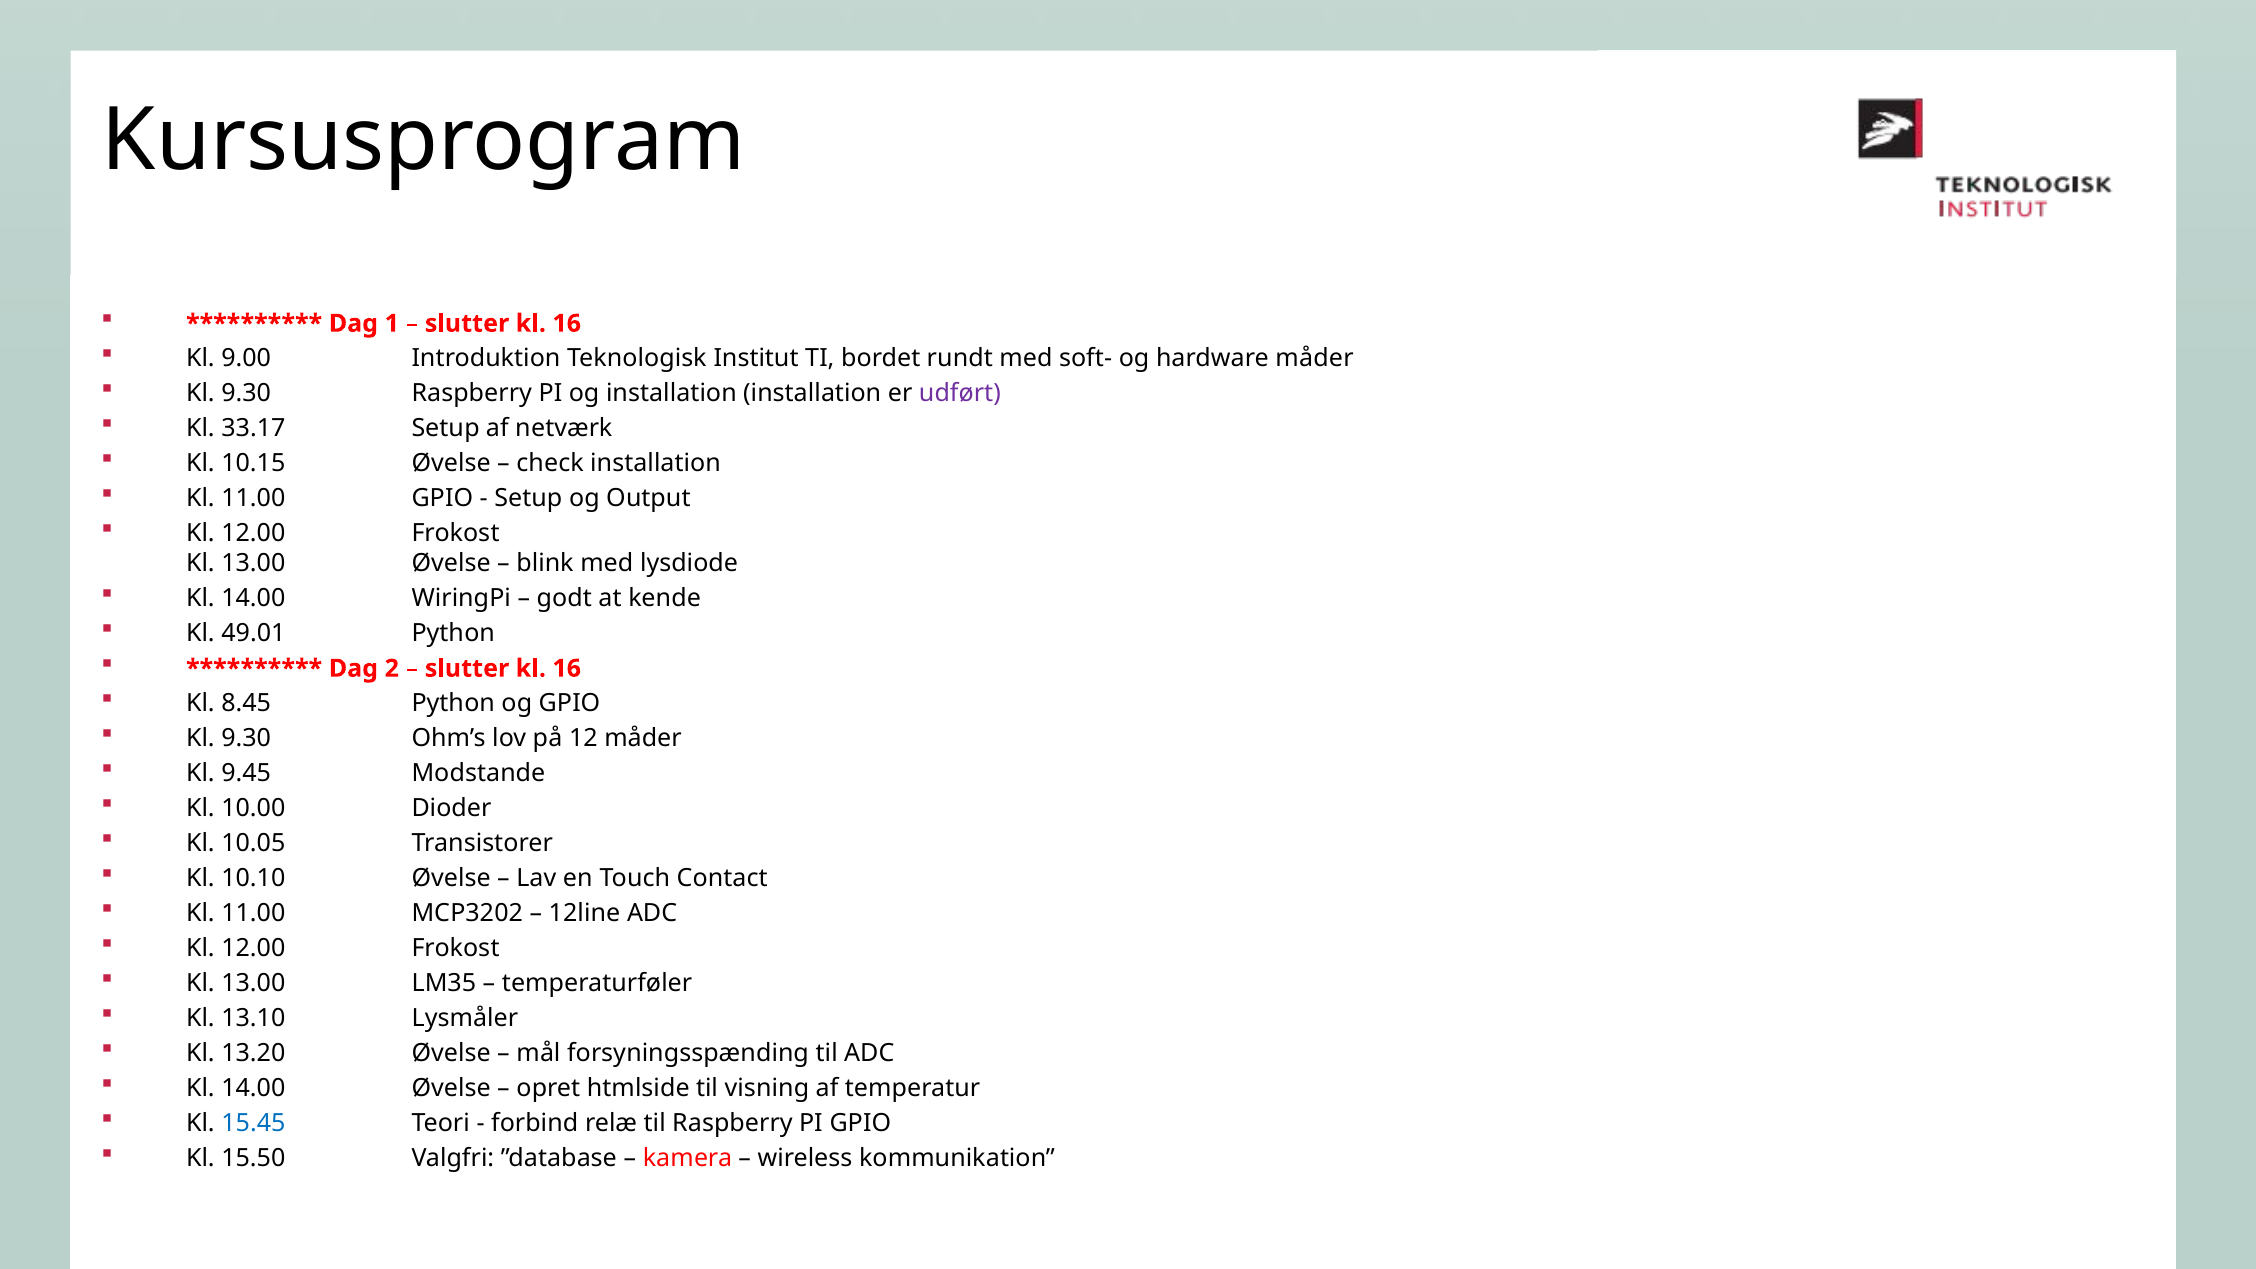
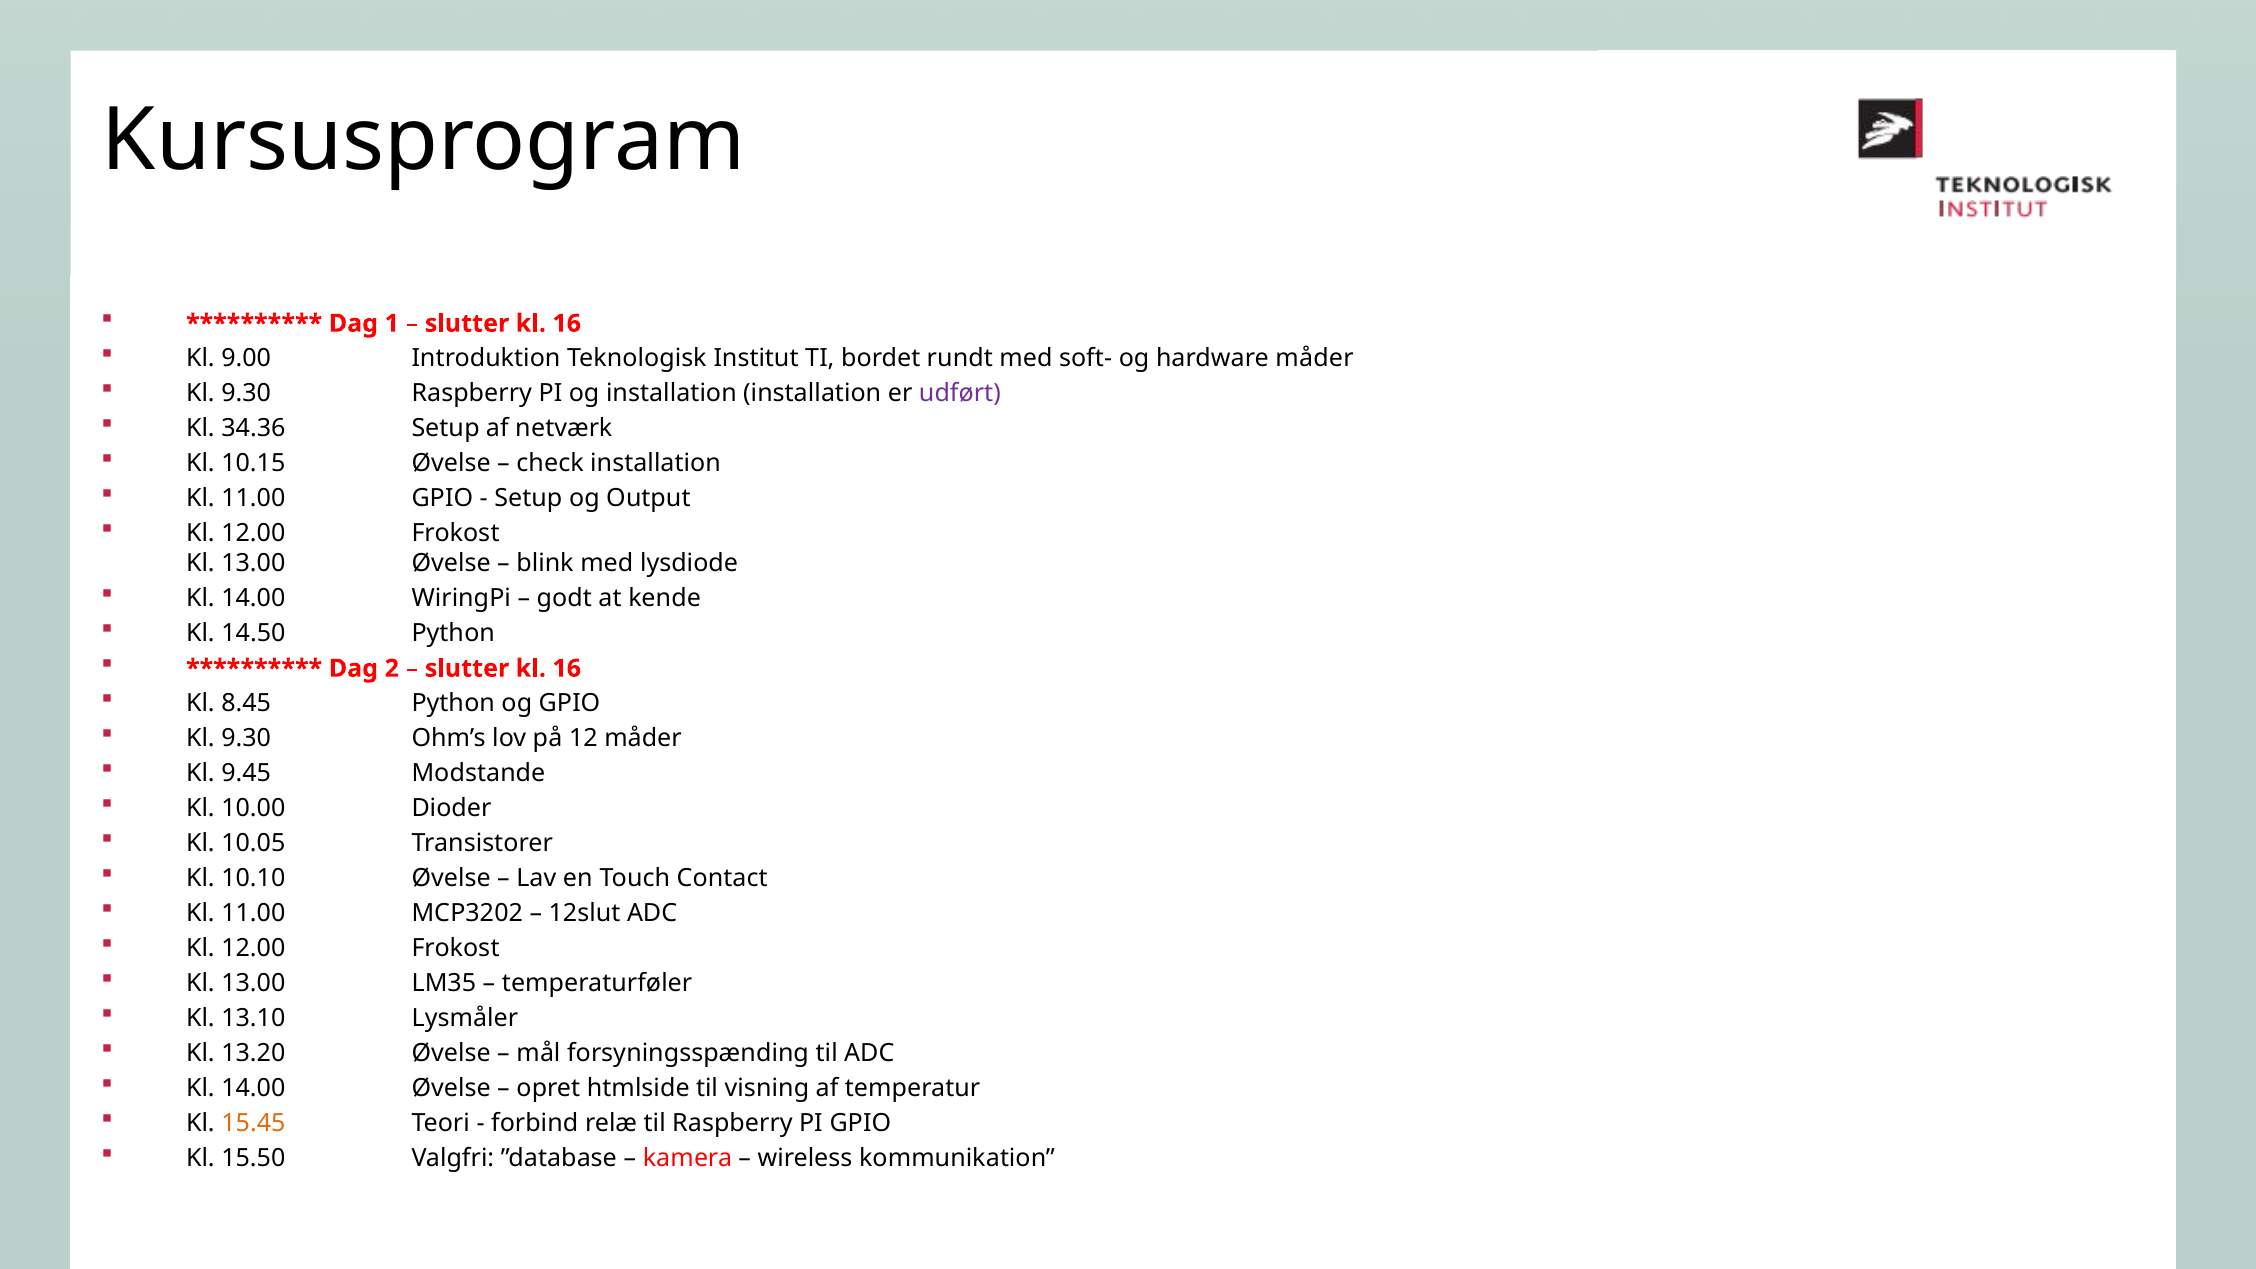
33.17: 33.17 -> 34.36 (253, 428)
49.01: 49.01 -> 14.50 (253, 633)
12line: 12line -> 12slut (585, 913)
15.45 colour: blue -> orange (253, 1123)
